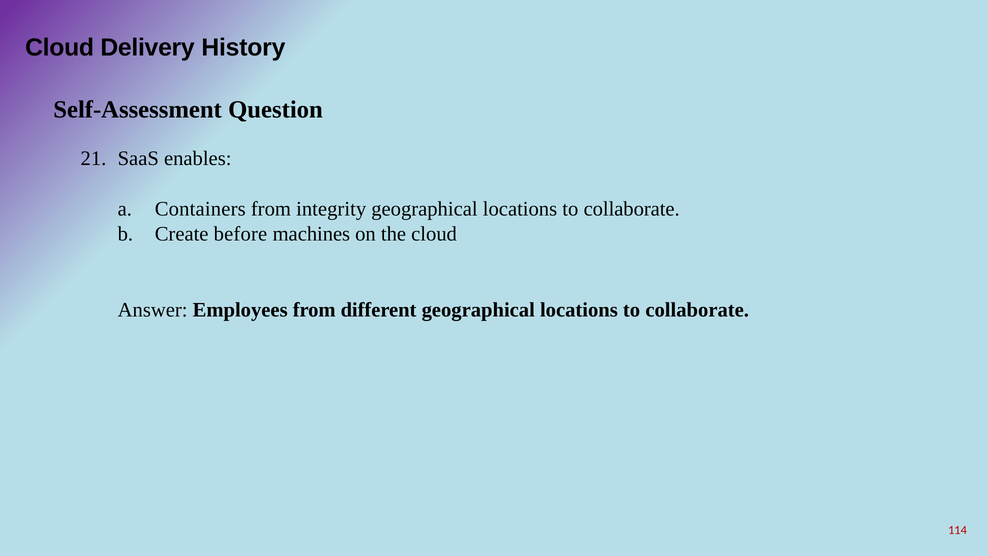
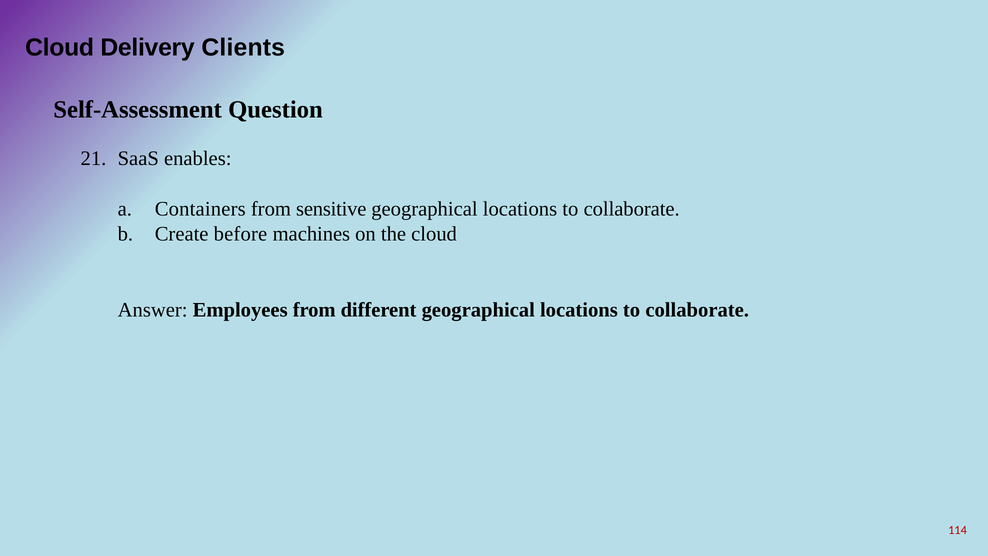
History: History -> Clients (243, 48)
integrity: integrity -> sensitive (331, 209)
